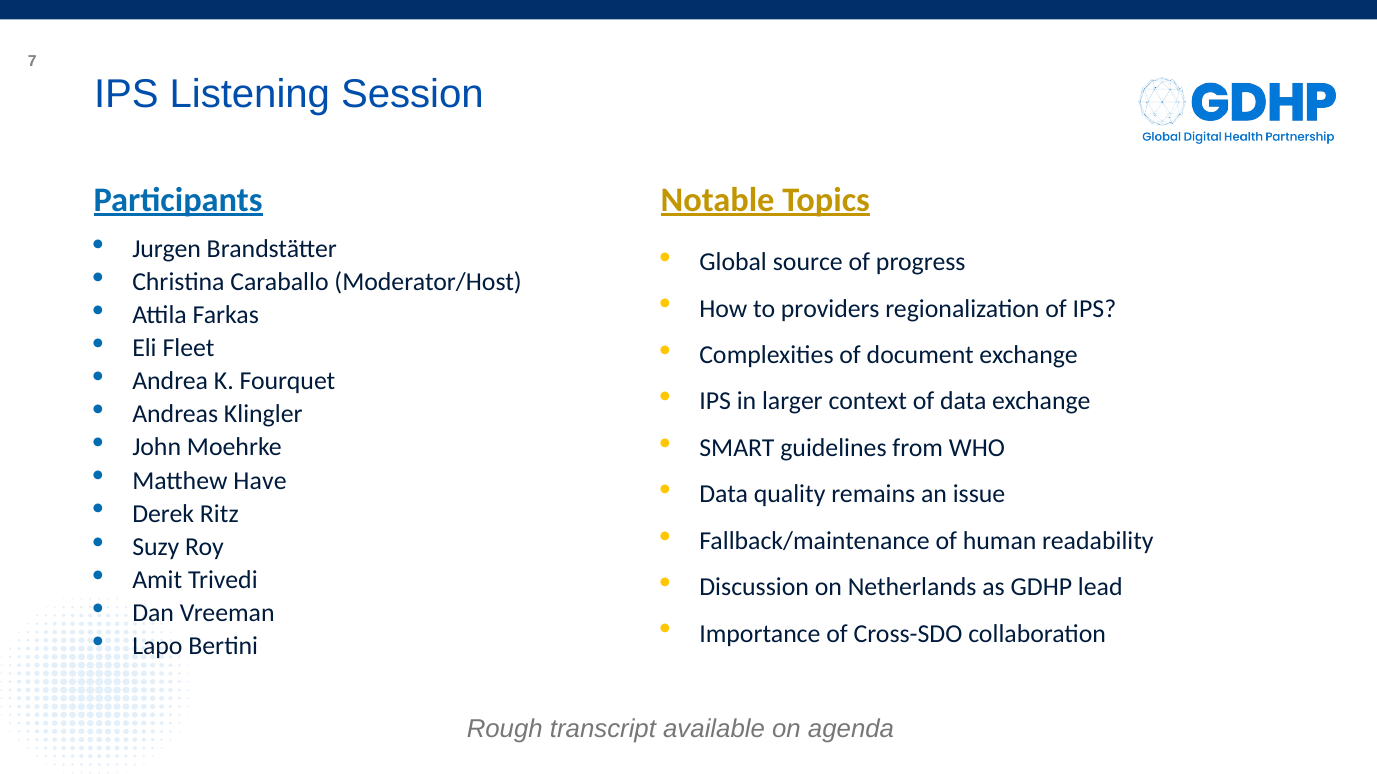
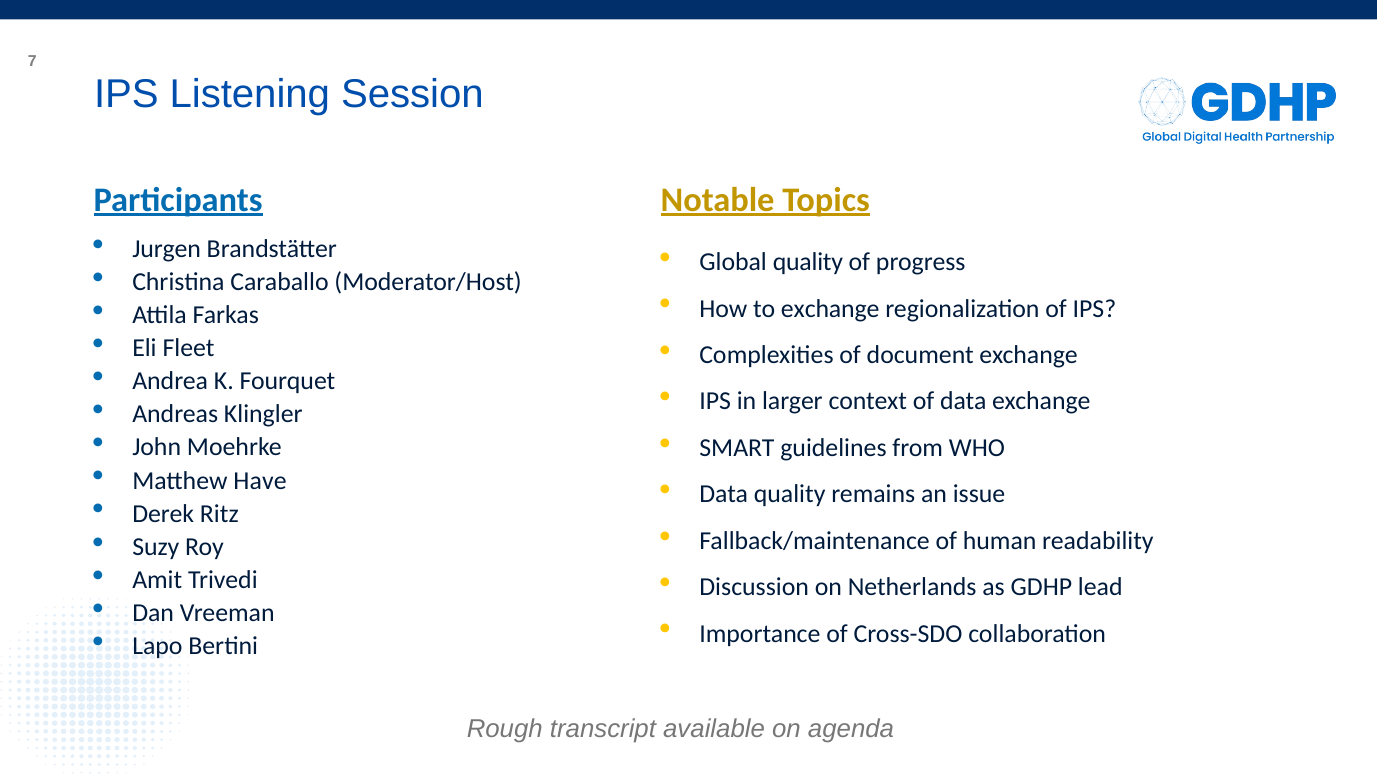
Global source: source -> quality (808, 262)
to providers: providers -> exchange (830, 309)
